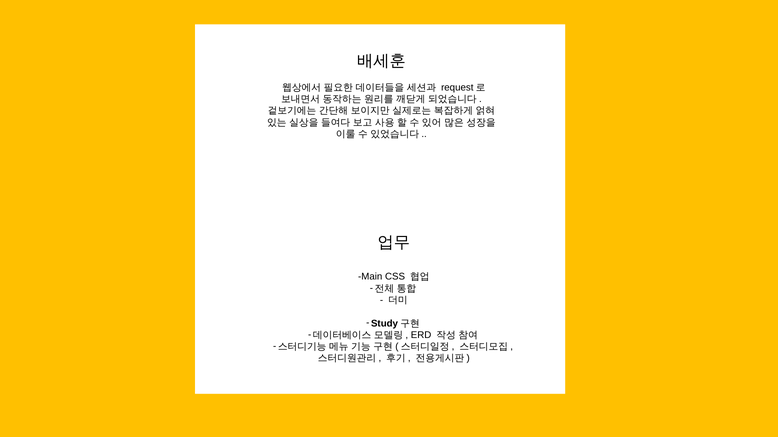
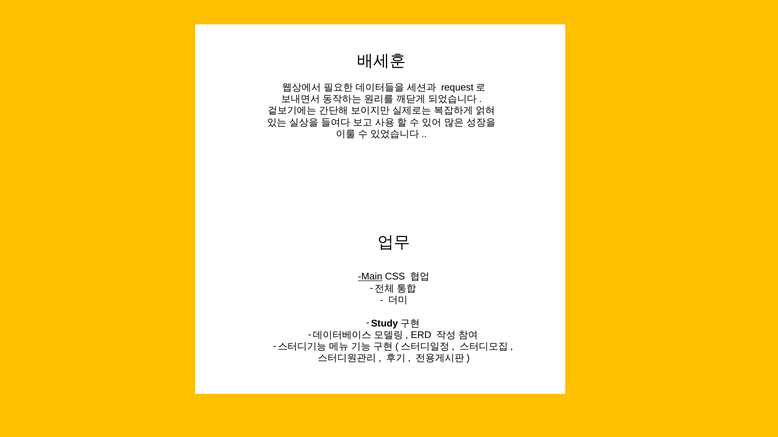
Main underline: none -> present (370, 277)
